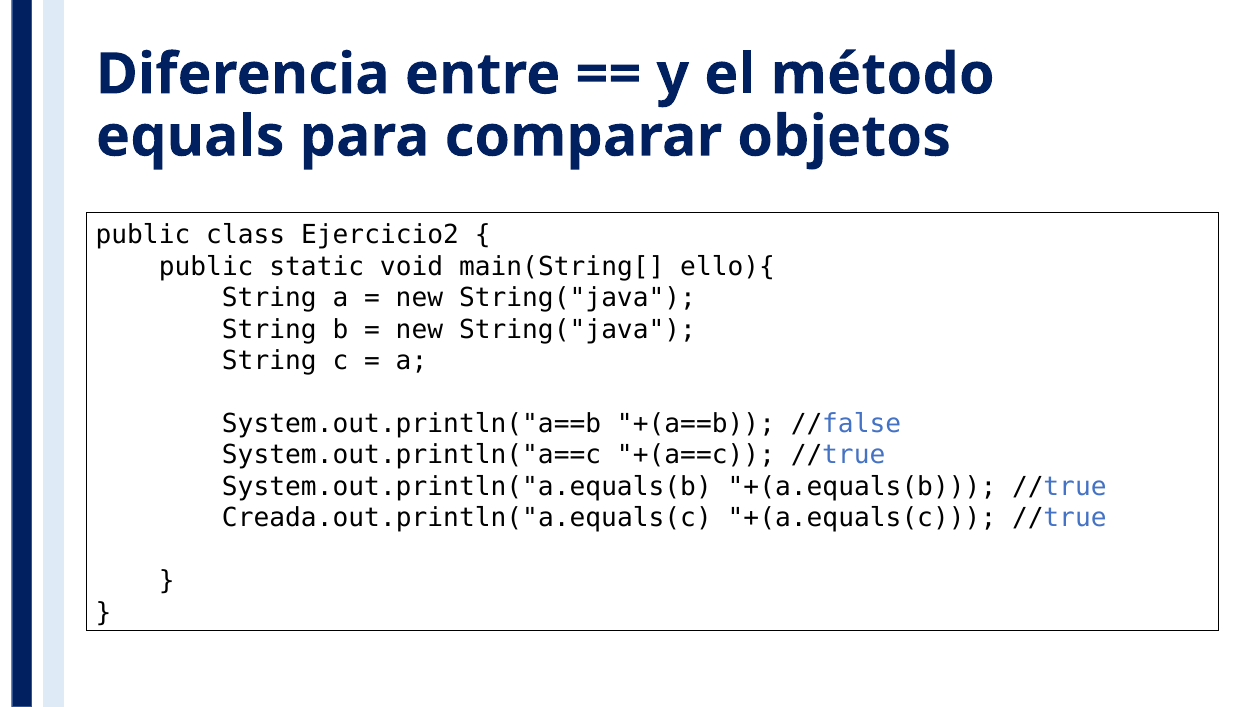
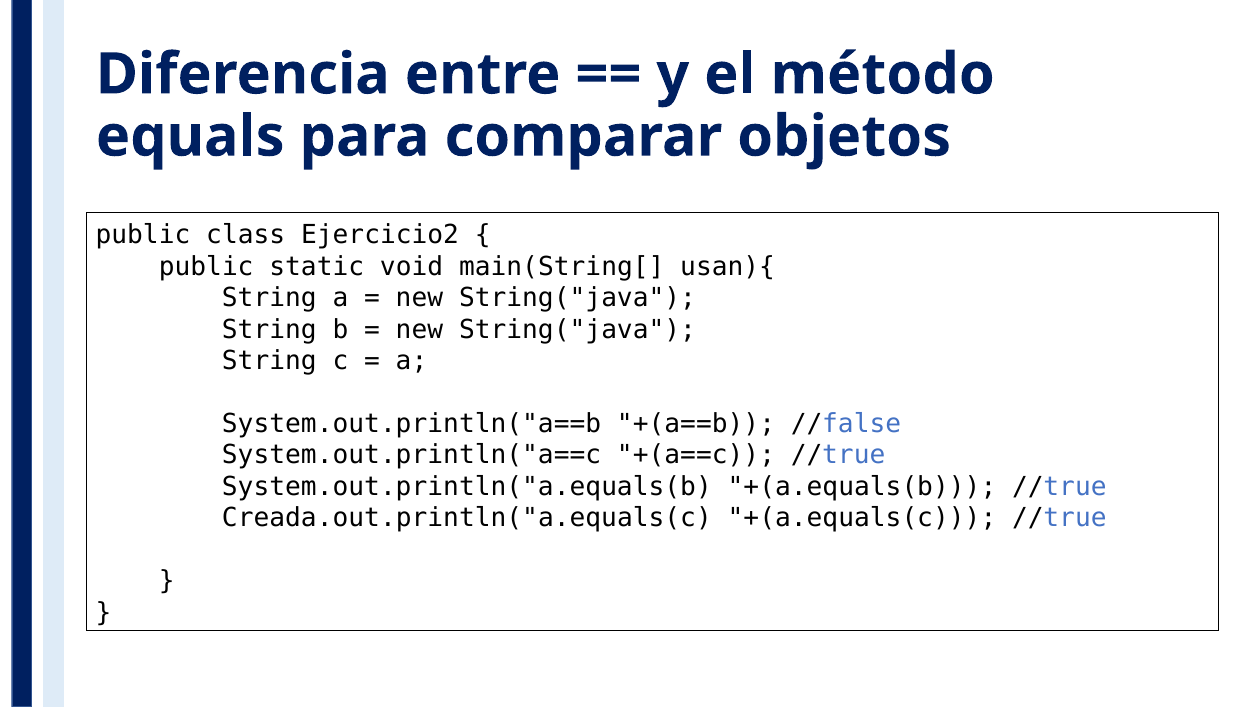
ello){: ello){ -> usan){ (728, 267)
